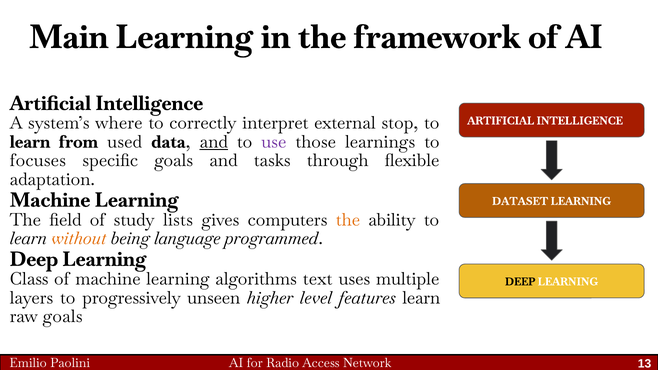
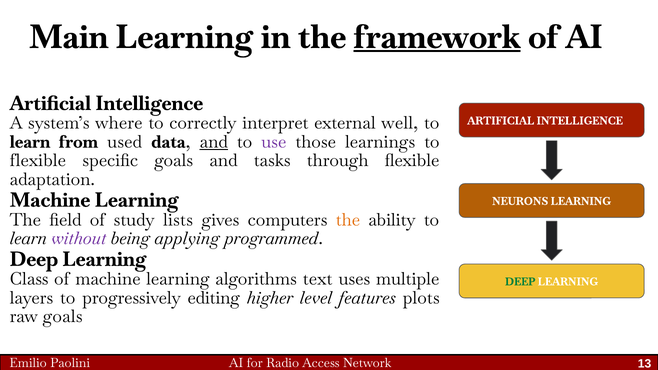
framework underline: none -> present (437, 37)
stop: stop -> well (400, 123)
focuses: focuses -> flexible (38, 161)
DATASET: DATASET -> NEURONS (520, 201)
without colour: orange -> purple (79, 239)
language: language -> applying (187, 239)
DEEP colour: black -> green (520, 282)
unseen: unseen -> editing (214, 298)
features learn: learn -> plots (421, 298)
